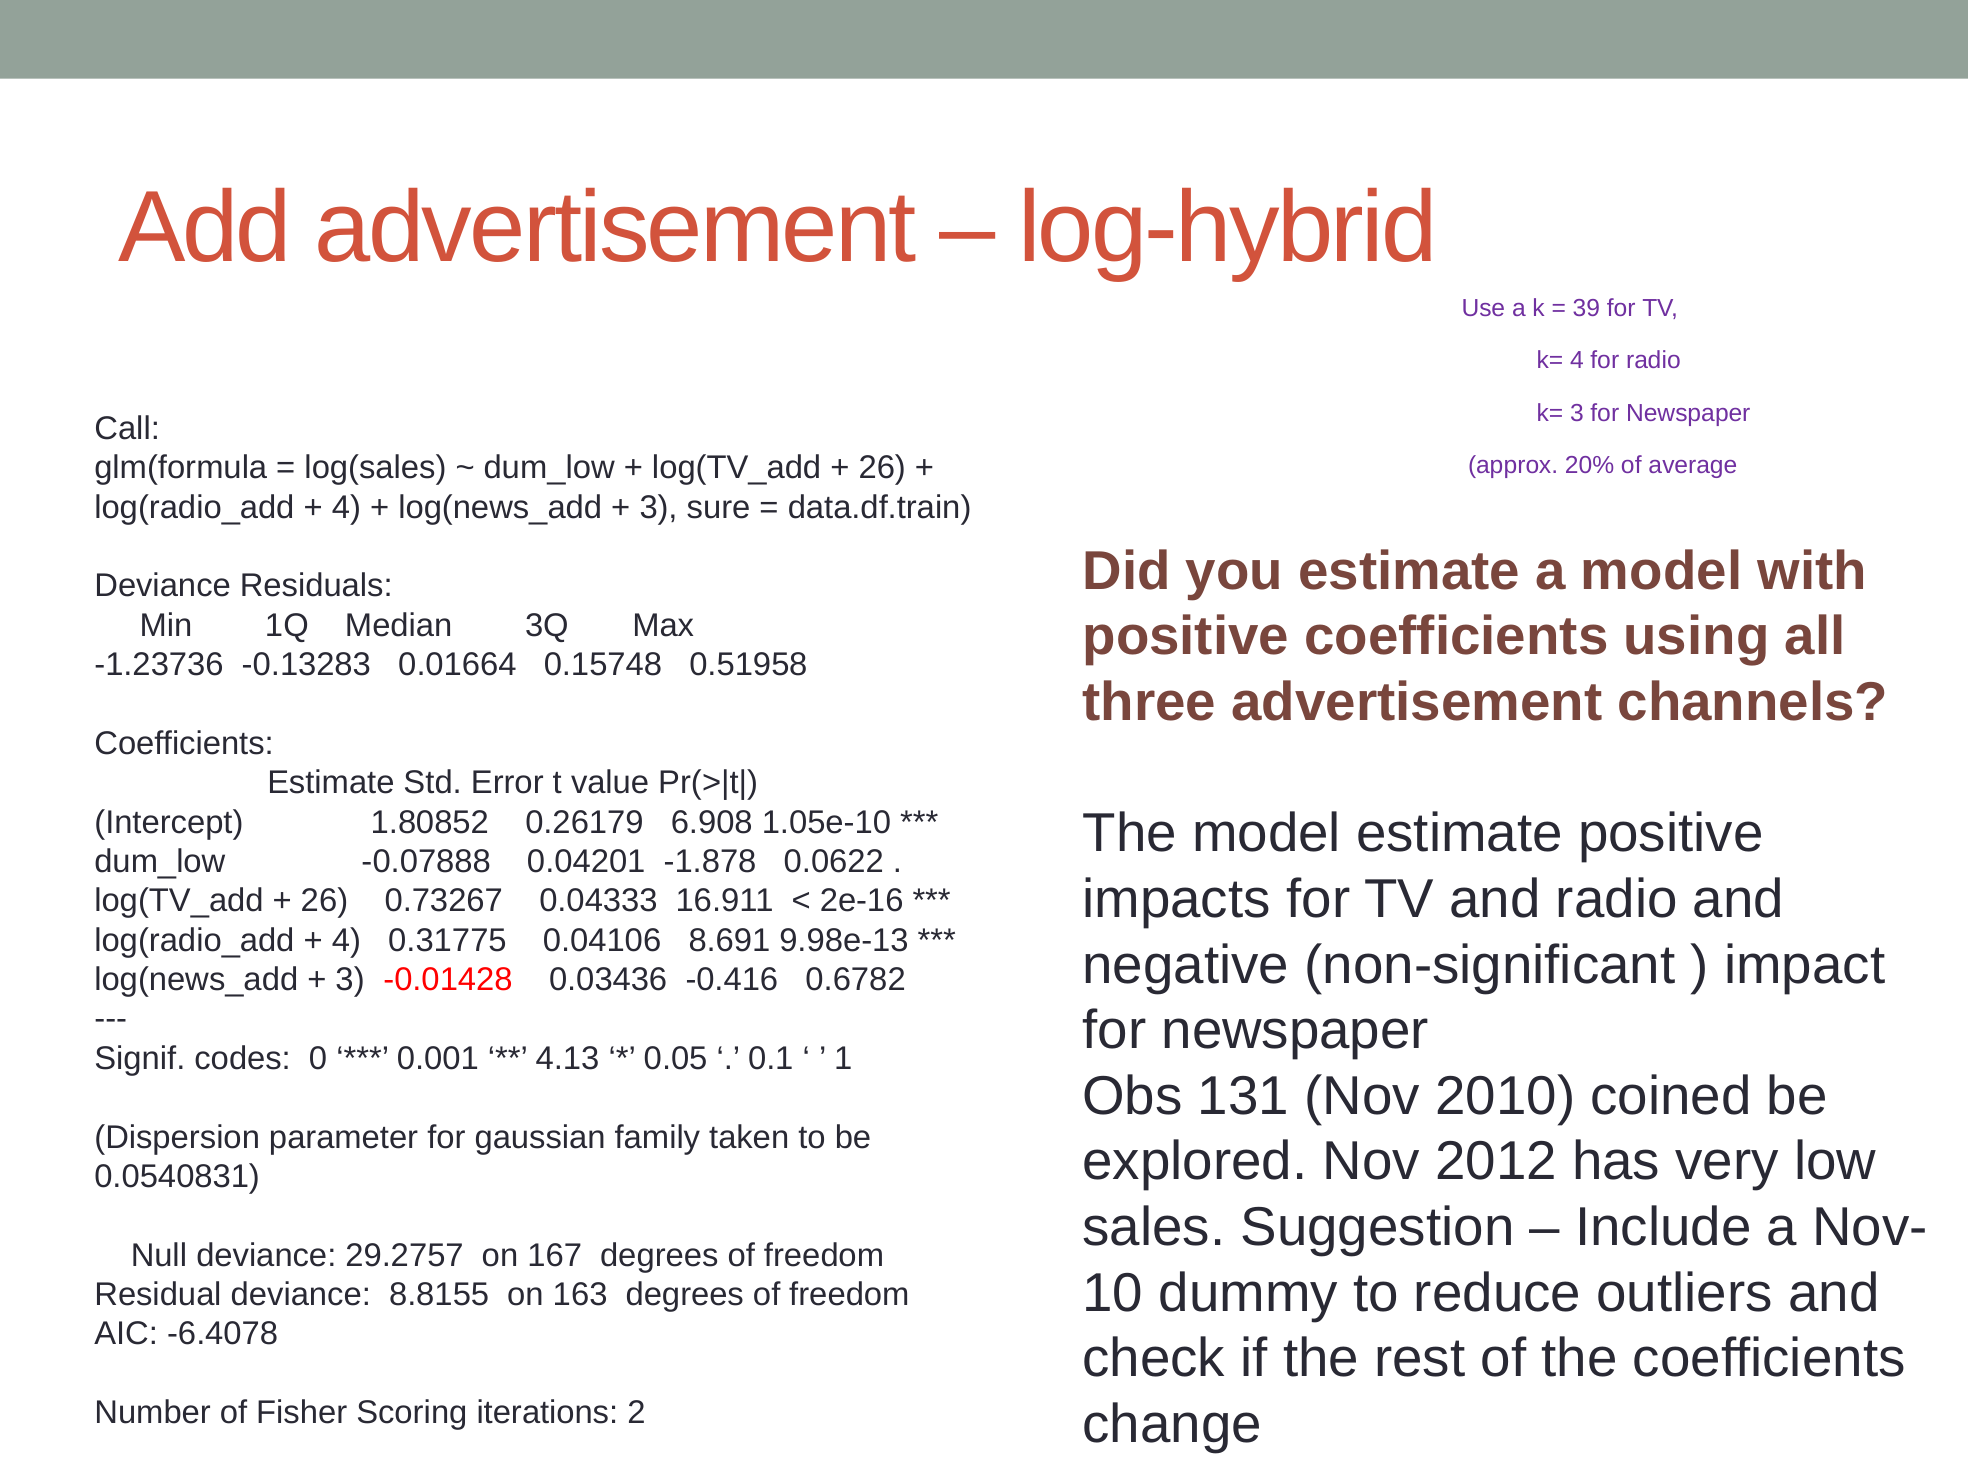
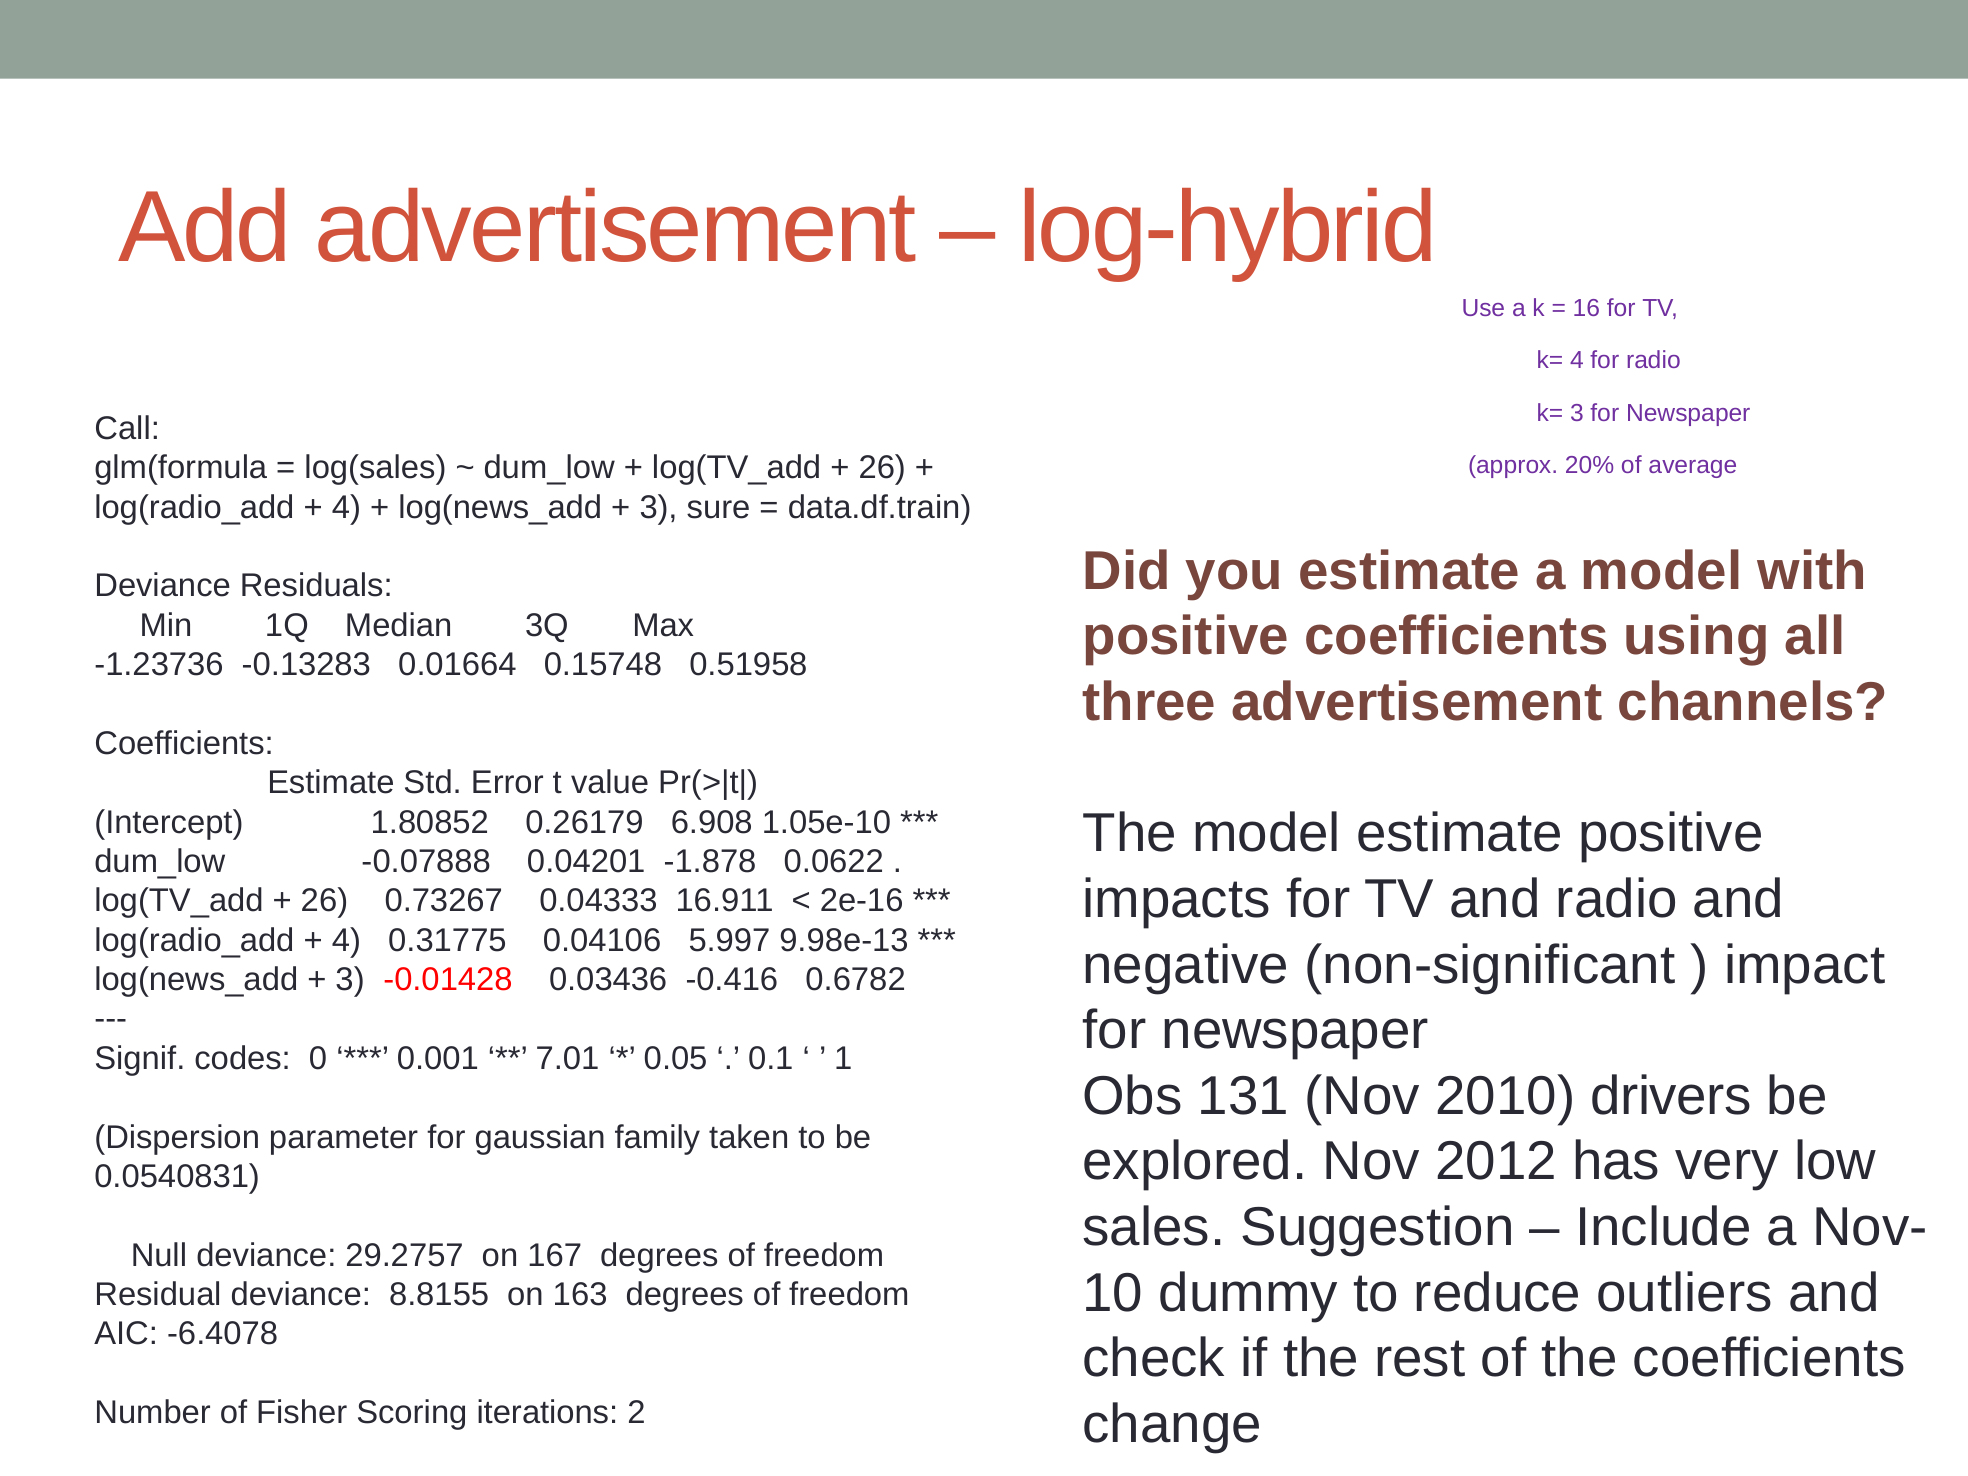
39: 39 -> 16 (1586, 308)
8.691: 8.691 -> 5.997 (729, 940)
4.13: 4.13 -> 7.01 (568, 1058)
coined: coined -> drivers (1671, 1096)
